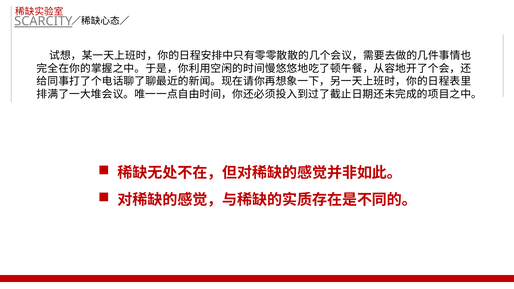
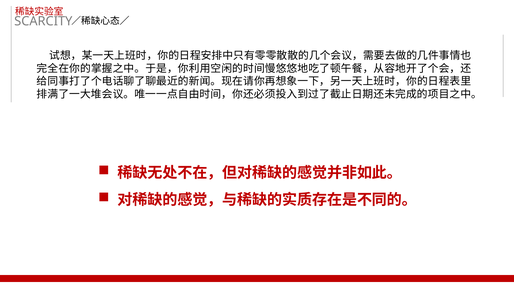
SCARCITY underline: present -> none (43, 21)
